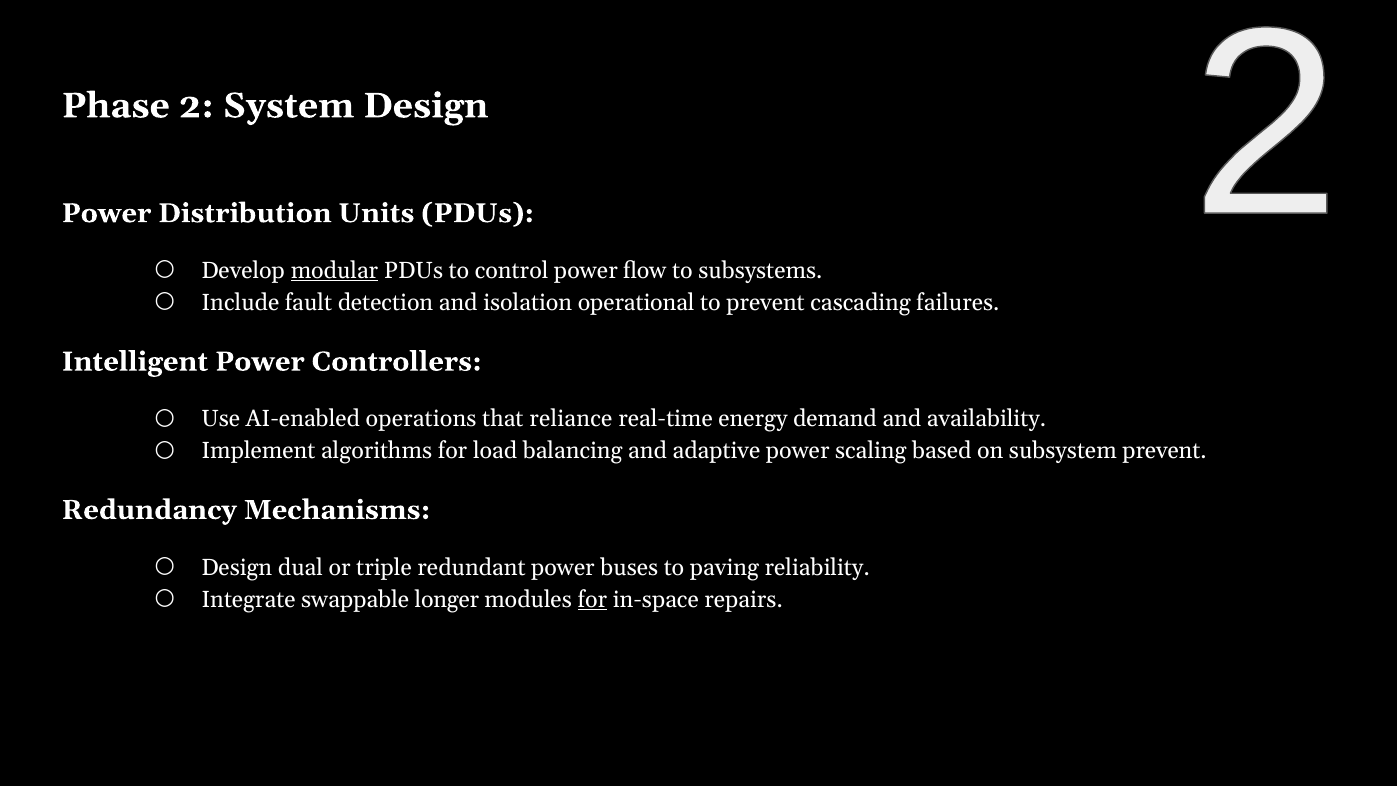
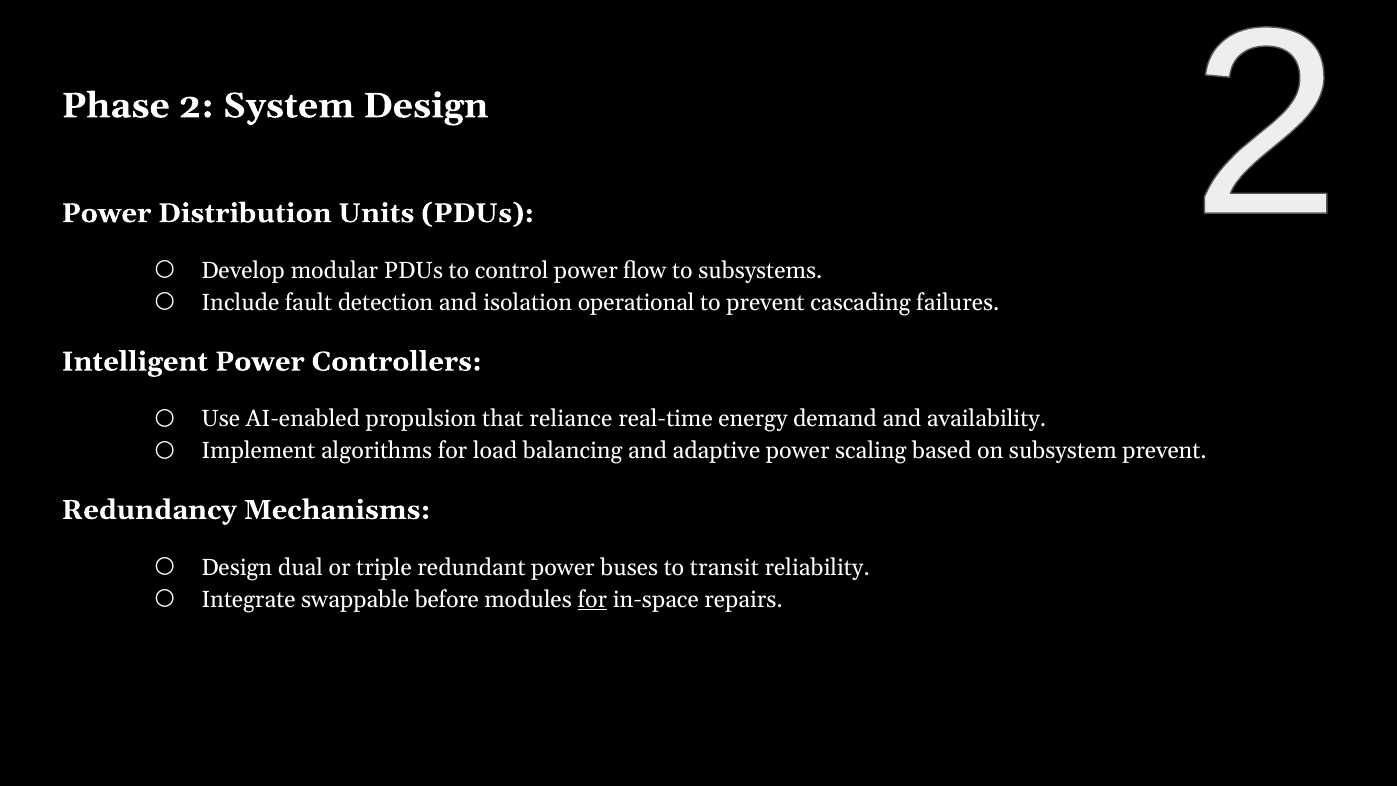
modular underline: present -> none (334, 271)
operations: operations -> propulsion (421, 419)
paving: paving -> transit (724, 567)
longer: longer -> before (447, 599)
